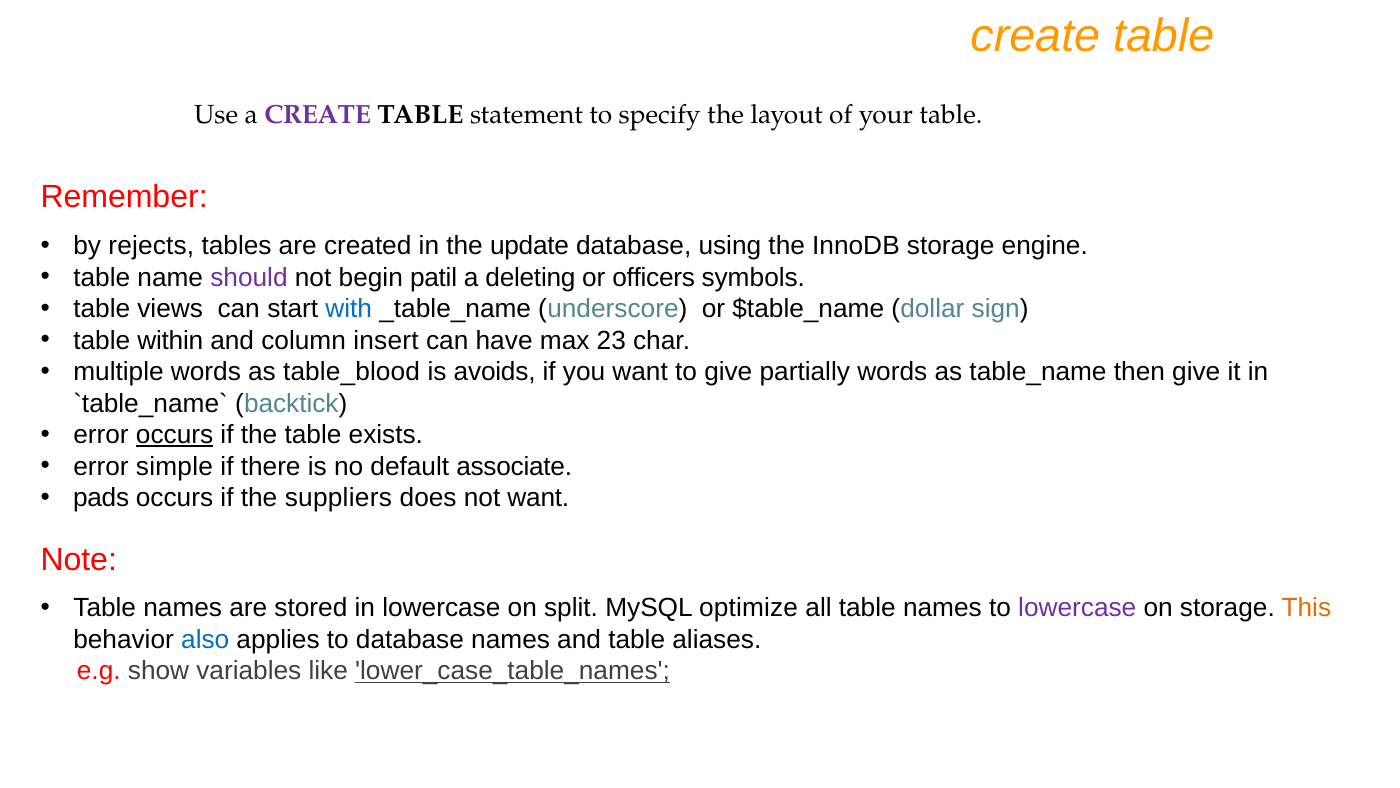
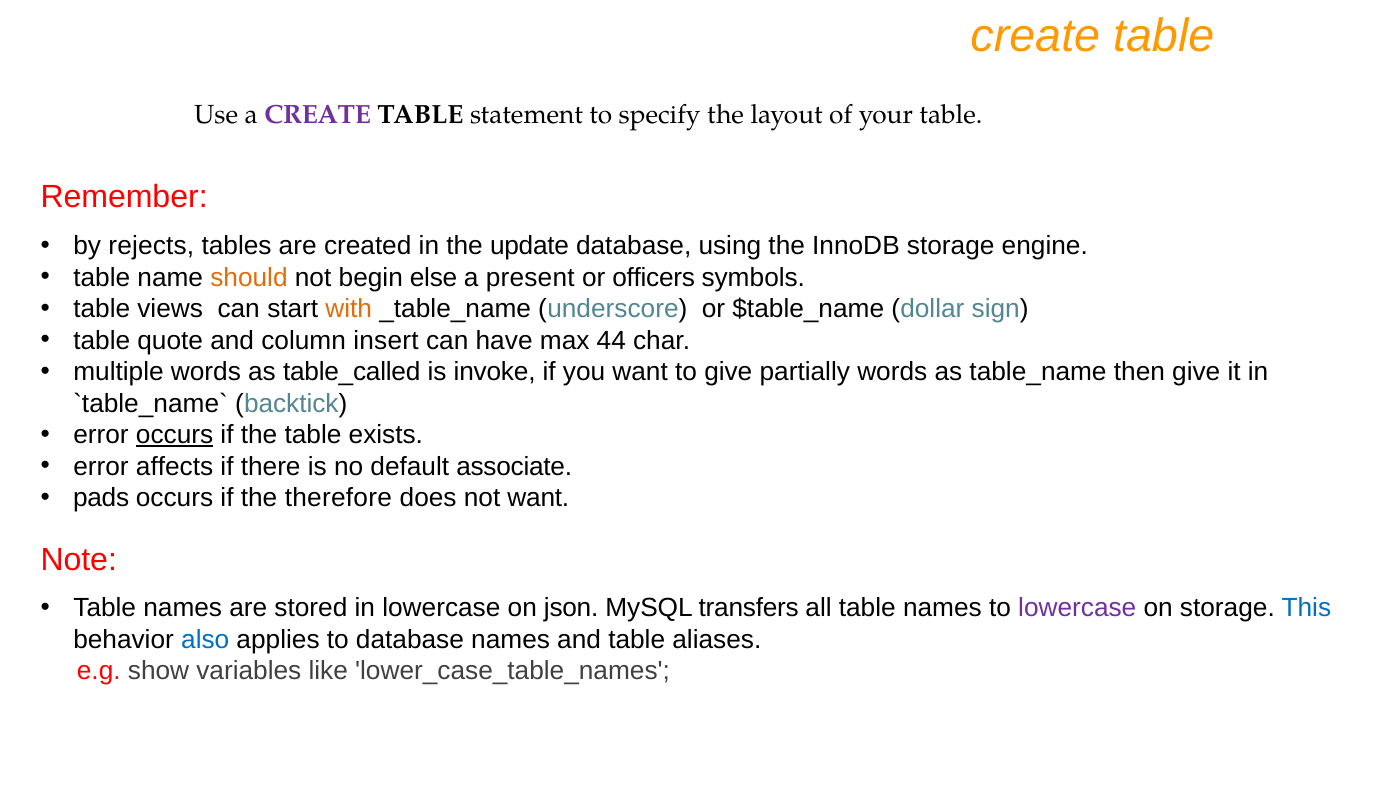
should colour: purple -> orange (249, 277)
patil: patil -> else (434, 277)
deleting: deleting -> present (530, 277)
with colour: blue -> orange (349, 309)
within: within -> quote (170, 340)
23: 23 -> 44 (611, 340)
table_blood: table_blood -> table_called (352, 372)
avoids: avoids -> invoke (495, 372)
simple: simple -> affects (175, 466)
suppliers: suppliers -> therefore (338, 498)
split: split -> json (571, 608)
optimize: optimize -> transfers (749, 608)
This colour: orange -> blue (1306, 608)
lower_case_table_names underline: present -> none (513, 671)
